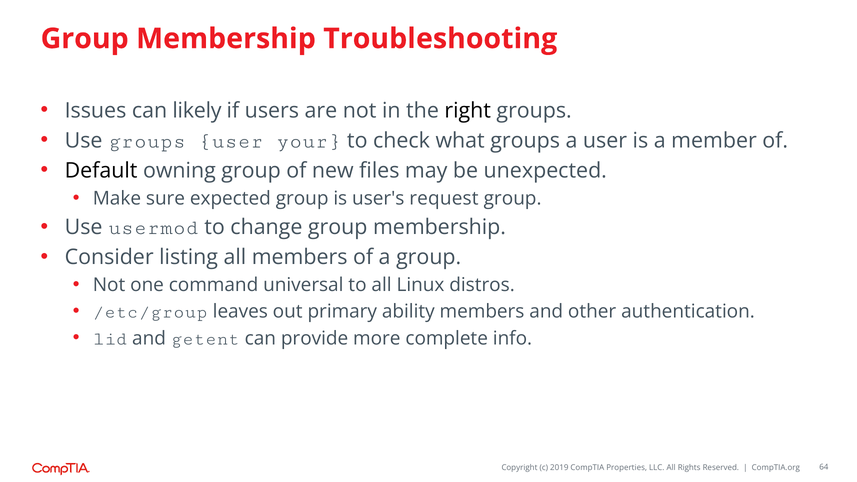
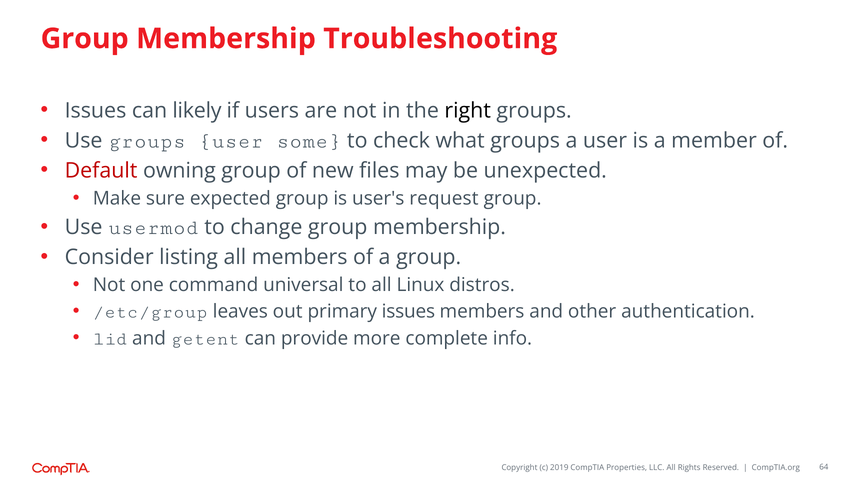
your: your -> some (309, 141)
Default colour: black -> red (101, 171)
primary ability: ability -> issues (408, 312)
